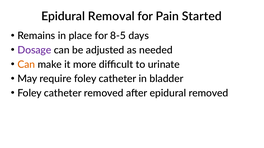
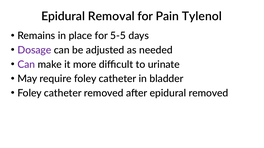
Started: Started -> Tylenol (202, 16)
8-5: 8-5 -> 5-5 (118, 36)
Can colour: orange -> purple (26, 65)
